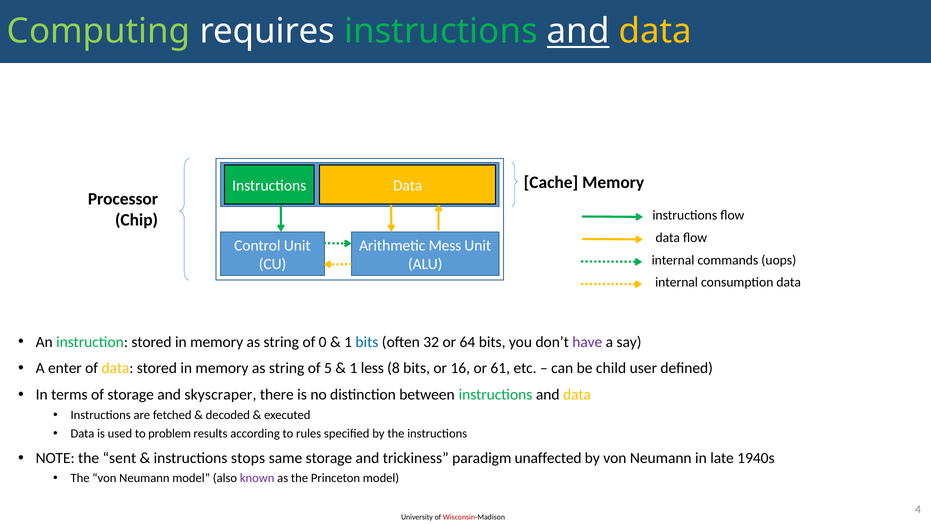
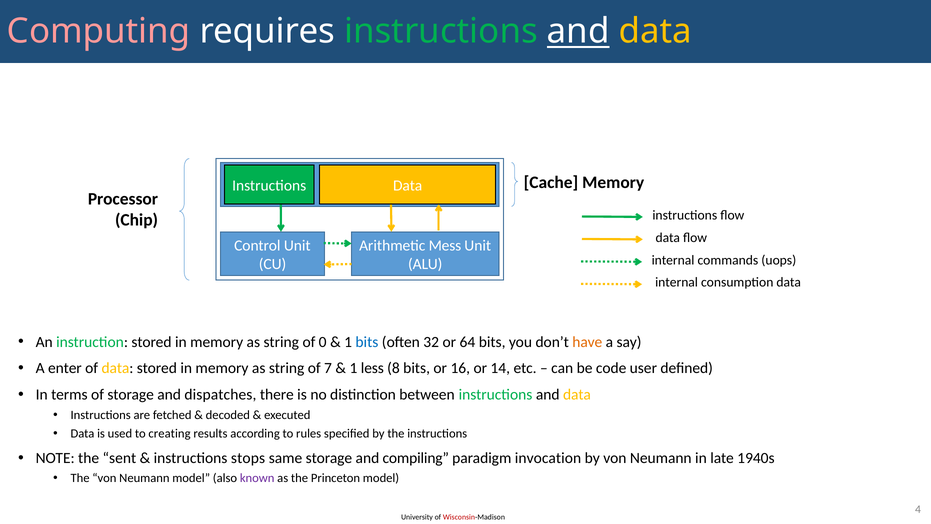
Computing colour: light green -> pink (99, 31)
have colour: purple -> orange (587, 342)
5: 5 -> 7 (328, 368)
61: 61 -> 14 (500, 368)
child: child -> code (611, 368)
skyscraper: skyscraper -> dispatches (220, 395)
problem: problem -> creating (170, 433)
trickiness: trickiness -> compiling (416, 458)
unaffected: unaffected -> invocation (548, 458)
